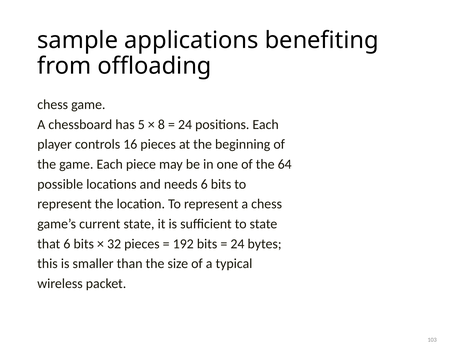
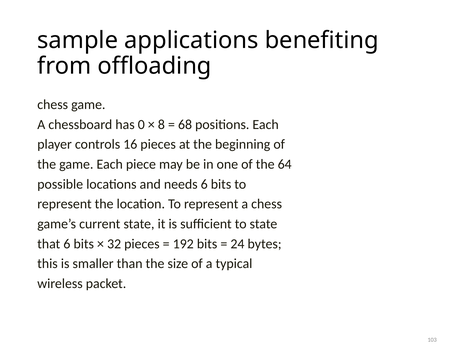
5: 5 -> 0 (141, 124)
24: 24 -> 68 (185, 124)
